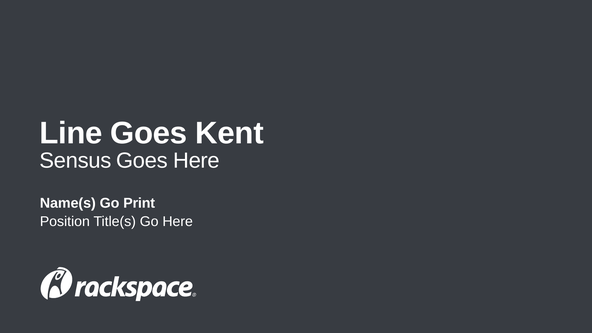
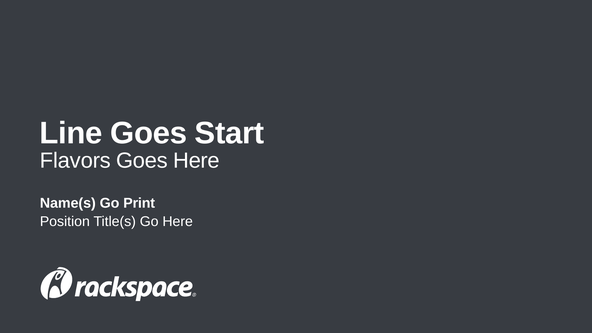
Kent: Kent -> Start (229, 133)
Sensus: Sensus -> Flavors (75, 160)
